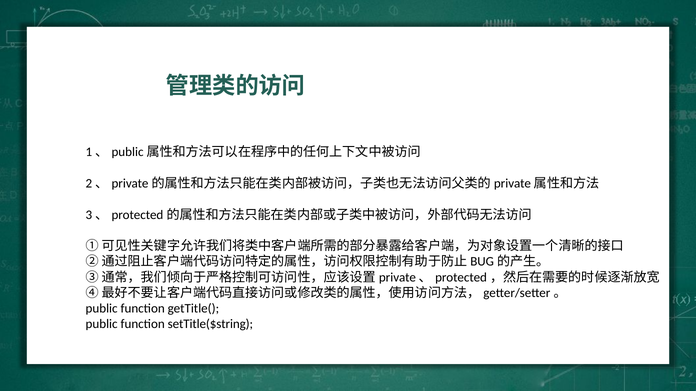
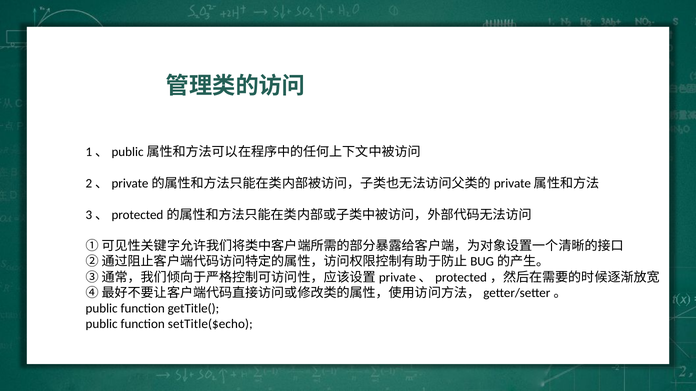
setTitle($string: setTitle($string -> setTitle($echo (210, 325)
